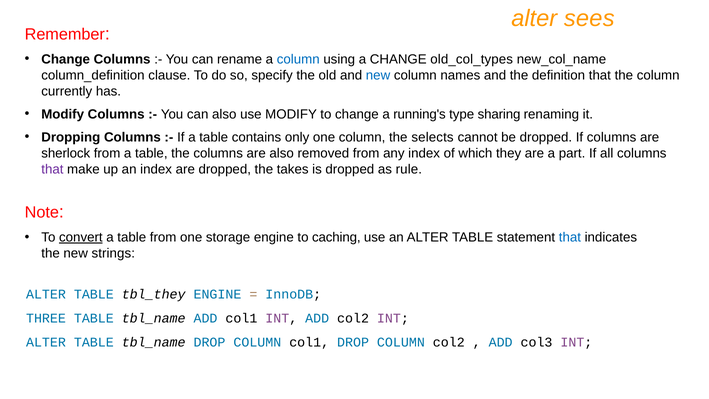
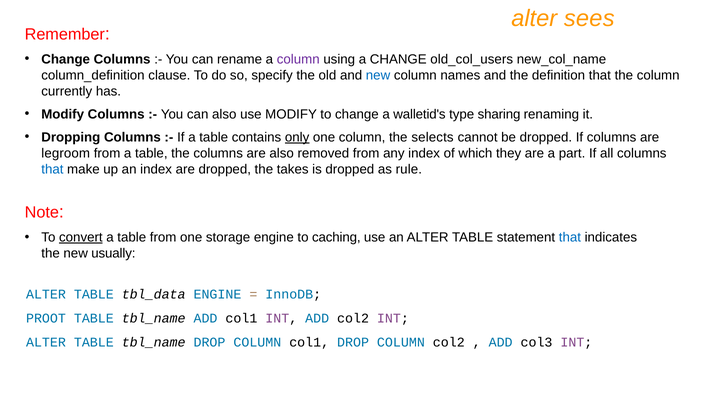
column colour: blue -> purple (298, 59)
old_col_types: old_col_types -> old_col_users (472, 59)
running's: running's -> walletid's (419, 114)
only underline: none -> present (297, 137)
sherlock: sherlock -> legroom (66, 153)
that colour: purple -> blue (52, 169)
strings: strings -> usually (113, 253)
tbl_they: tbl_they -> tbl_data (154, 294)
THREE: THREE -> PROOT (46, 318)
